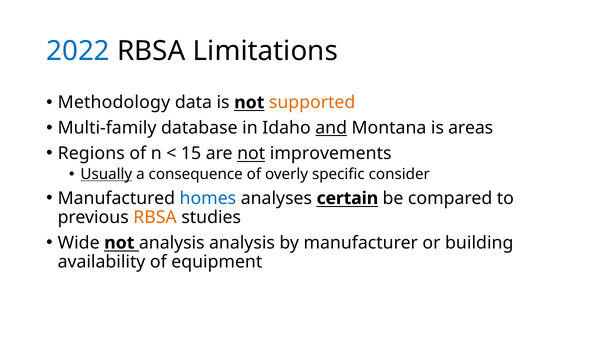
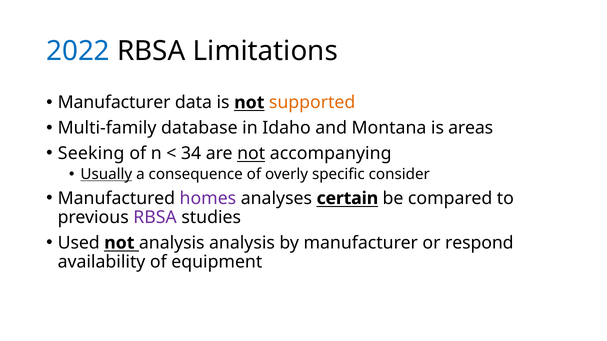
Methodology: Methodology -> Manufacturer (114, 103)
and underline: present -> none (331, 128)
Regions: Regions -> Seeking (91, 154)
15: 15 -> 34 (191, 154)
improvements: improvements -> accompanying (331, 154)
homes colour: blue -> purple (208, 199)
RBSA colour: orange -> purple (155, 218)
Wide: Wide -> Used (79, 243)
building: building -> respond (479, 243)
